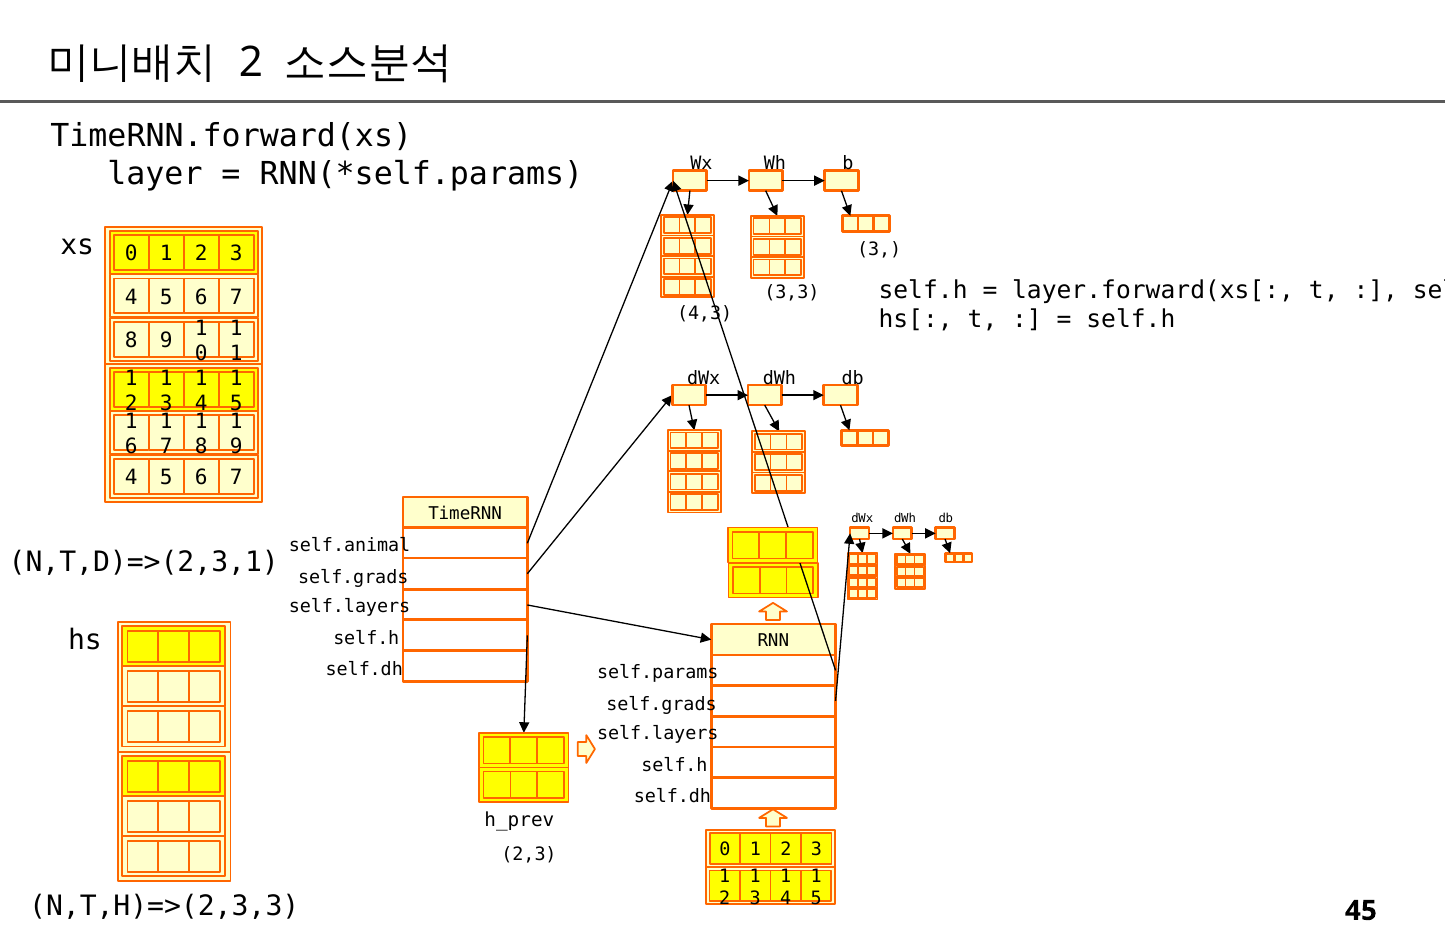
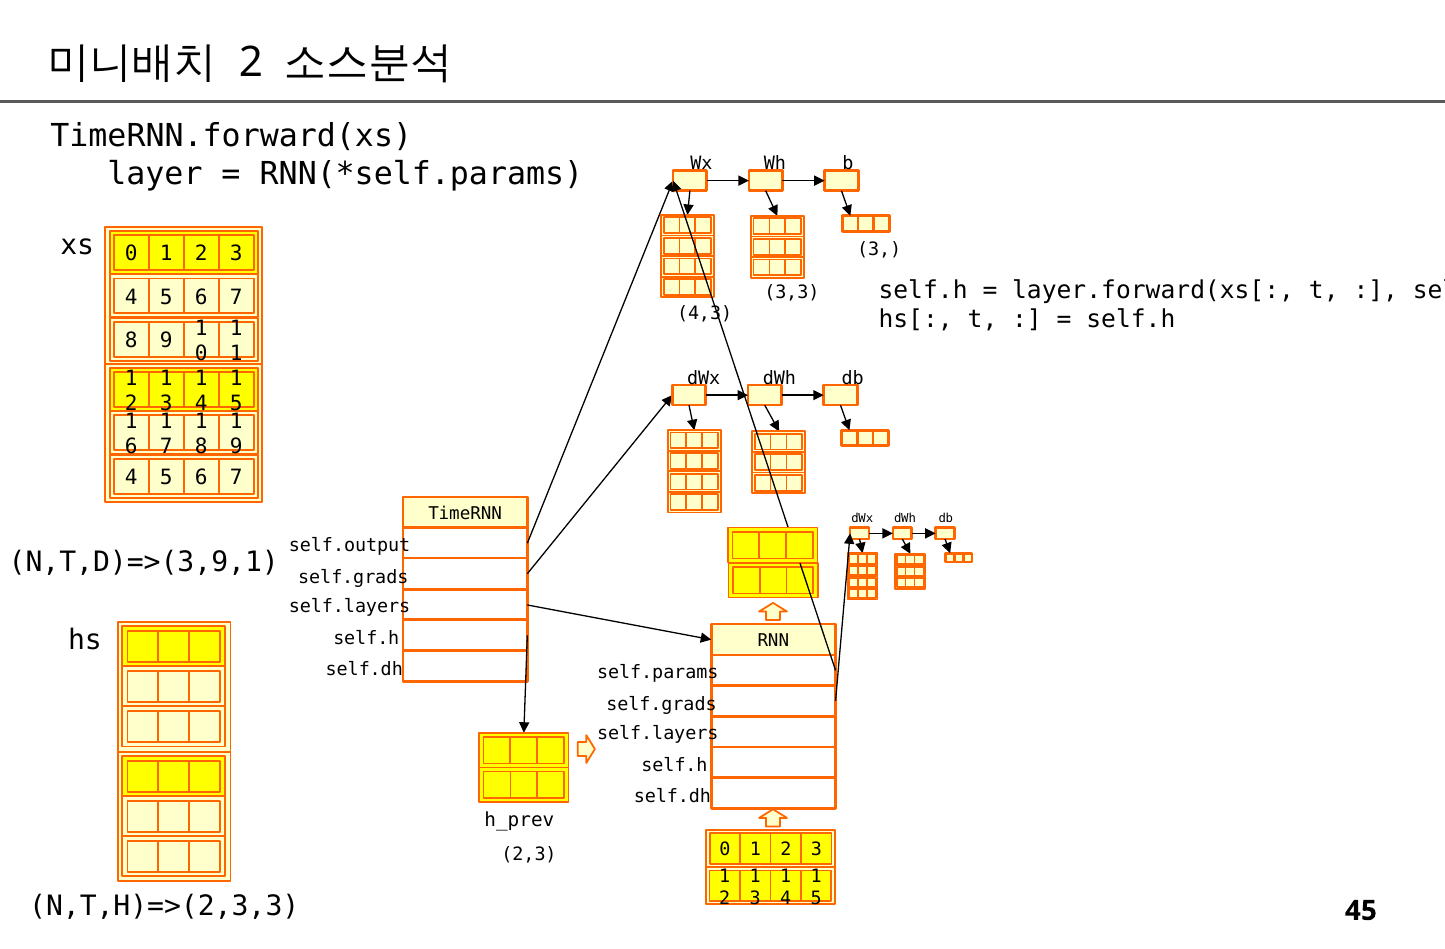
self.animal: self.animal -> self.output (350, 545)
N,T,D)=>(2,3,1: N,T,D)=>(2,3,1 -> N,T,D)=>(3,9,1 (144, 562)
